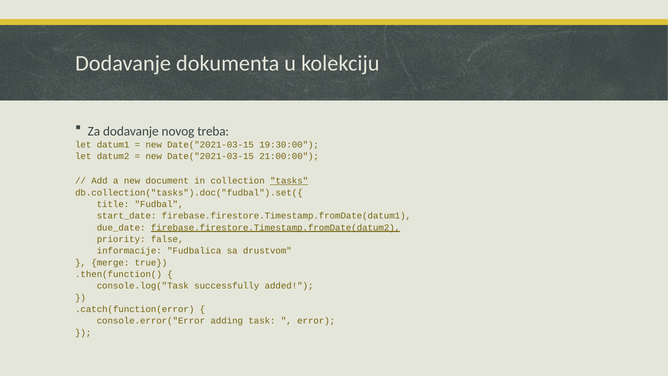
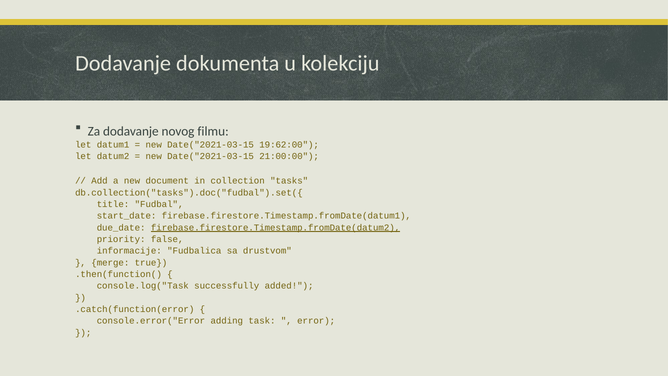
treba: treba -> filmu (213, 131)
19:30:00: 19:30:00 -> 19:62:00 (289, 145)
tasks underline: present -> none (289, 181)
